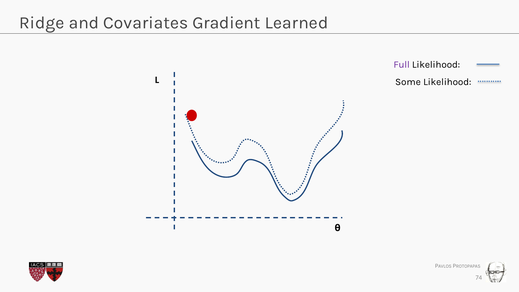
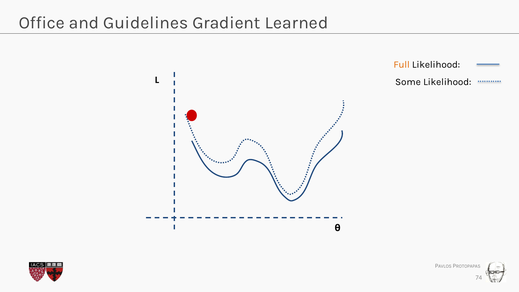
Ridge: Ridge -> Office (42, 23)
Covariates: Covariates -> Guidelines (146, 23)
Full colour: purple -> orange (402, 65)
